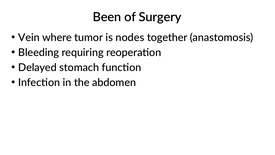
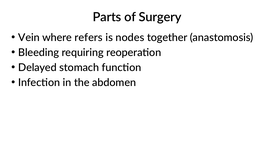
Been: Been -> Parts (107, 17)
tumor: tumor -> refers (89, 37)
